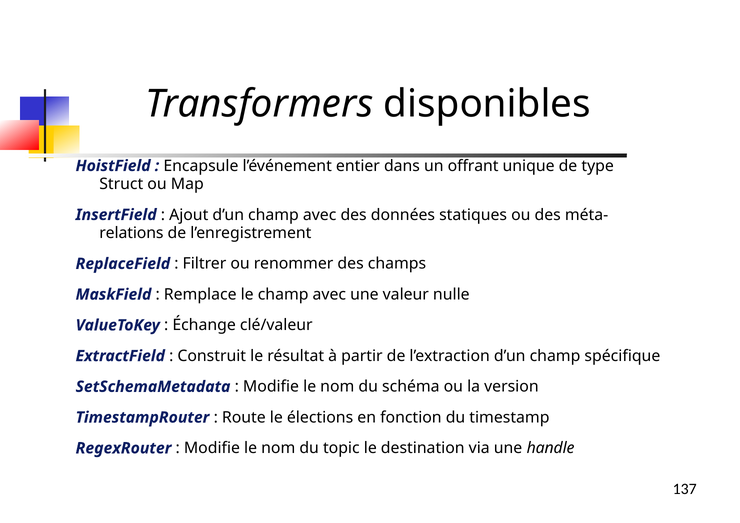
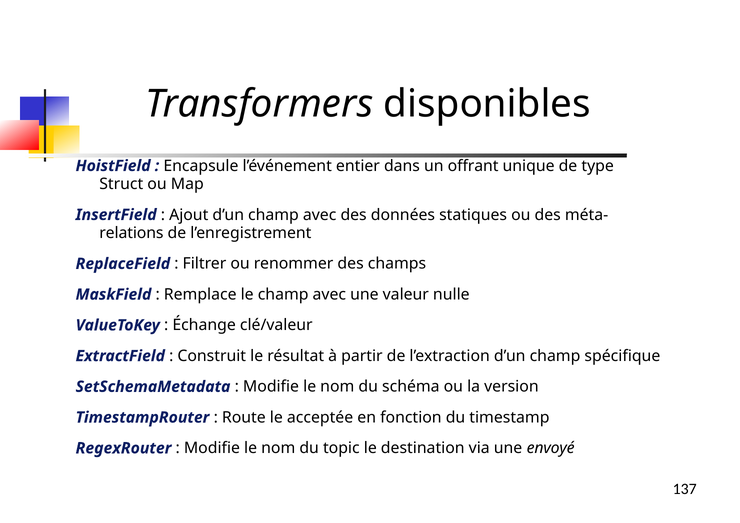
élections: élections -> acceptée (320, 418)
handle: handle -> envoyé (551, 448)
